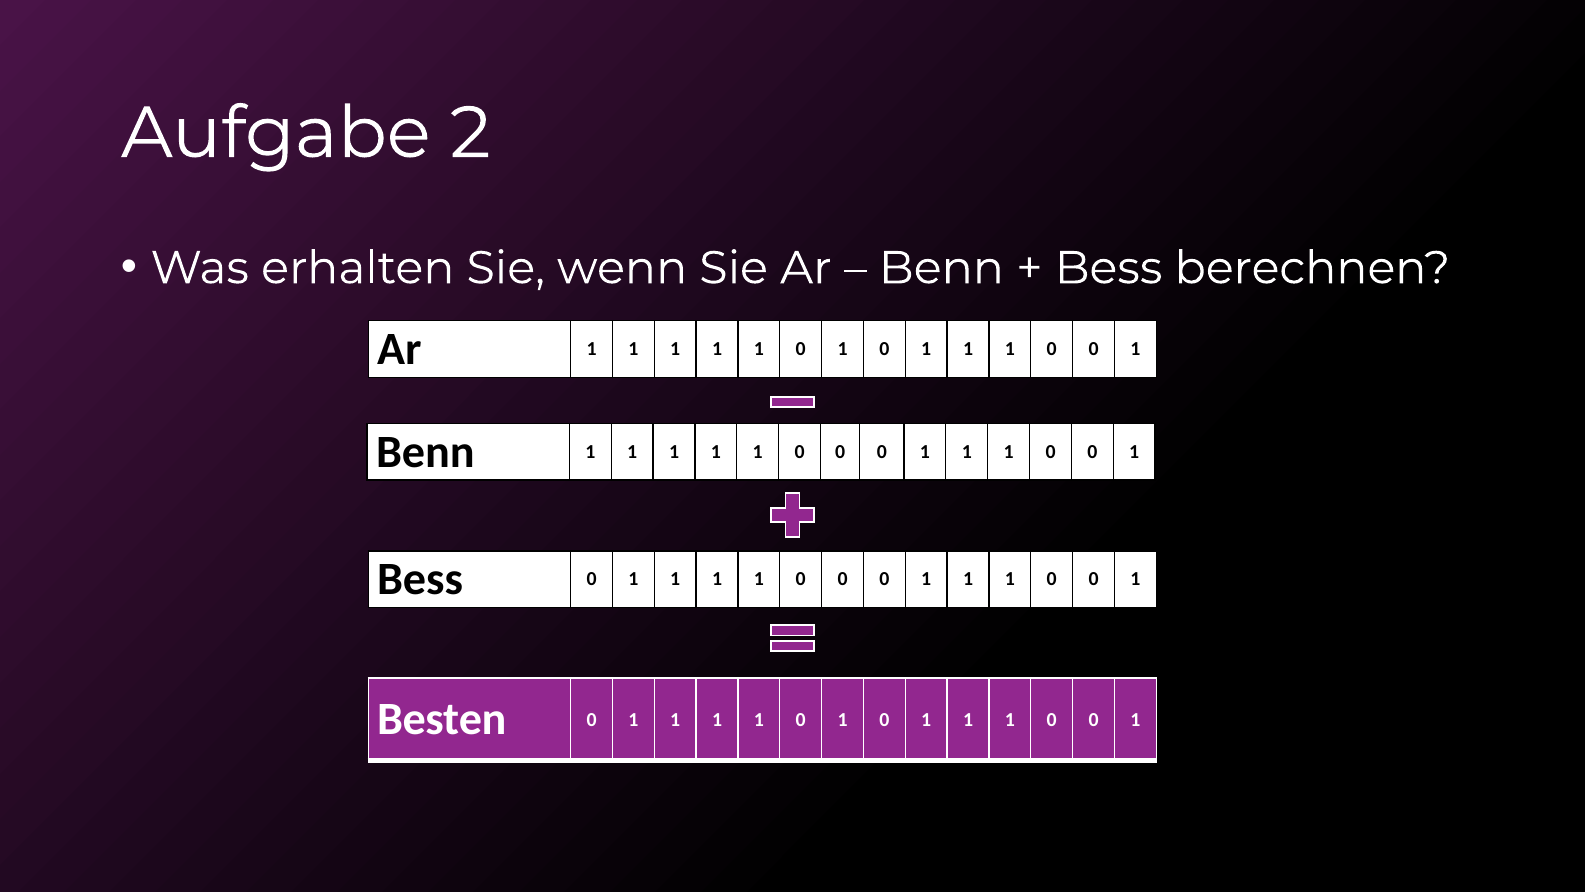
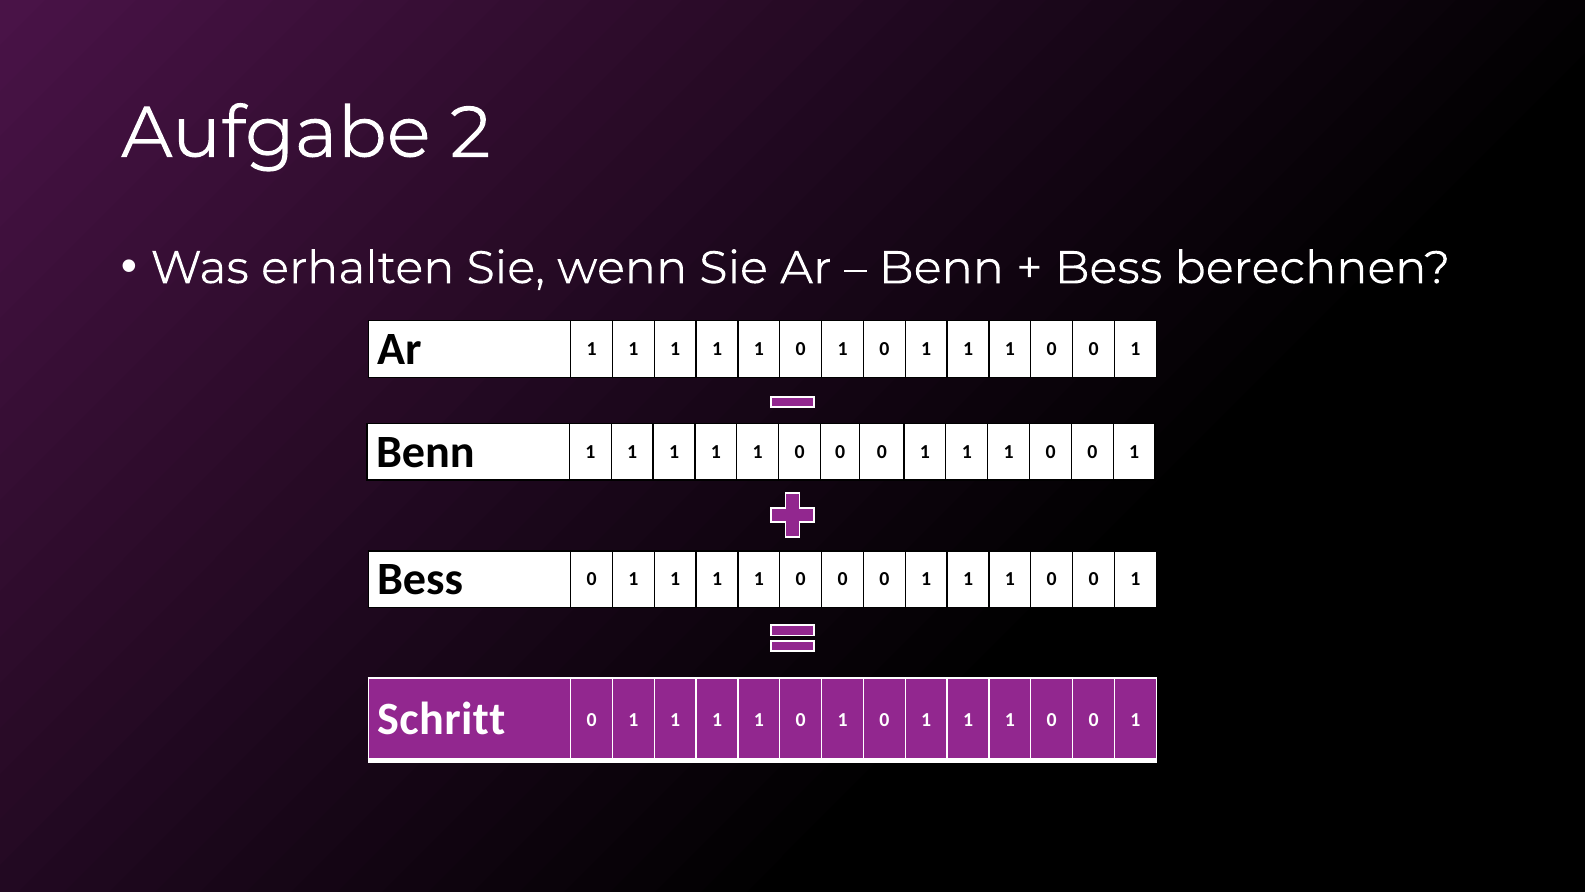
Besten: Besten -> Schritt (441, 719)
